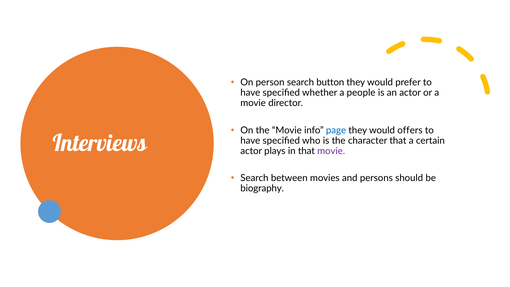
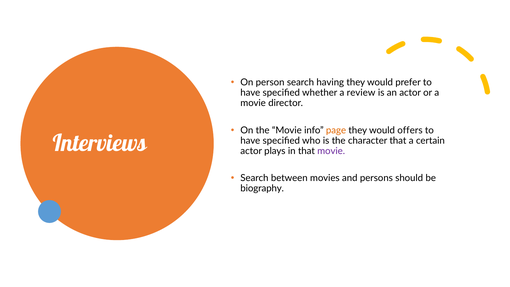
button: button -> having (330, 82)
people: people -> review (361, 93)
page colour: blue -> orange (336, 130)
